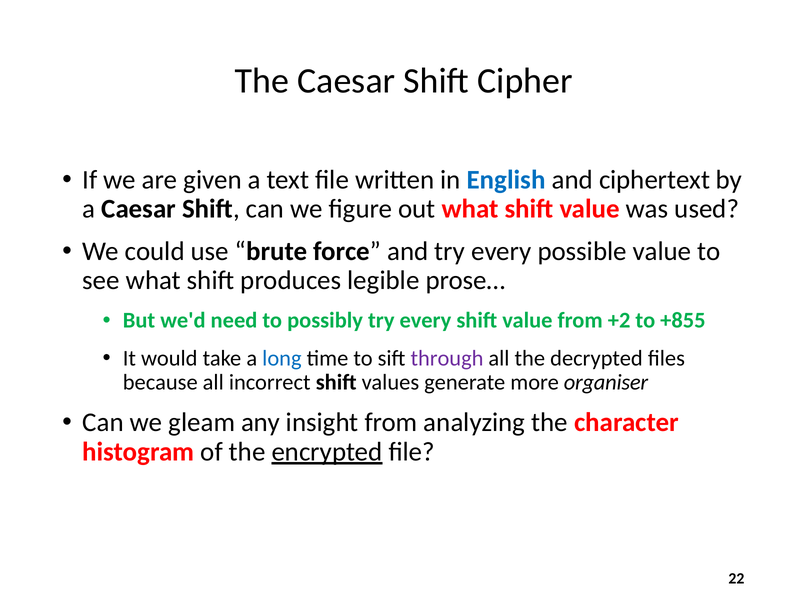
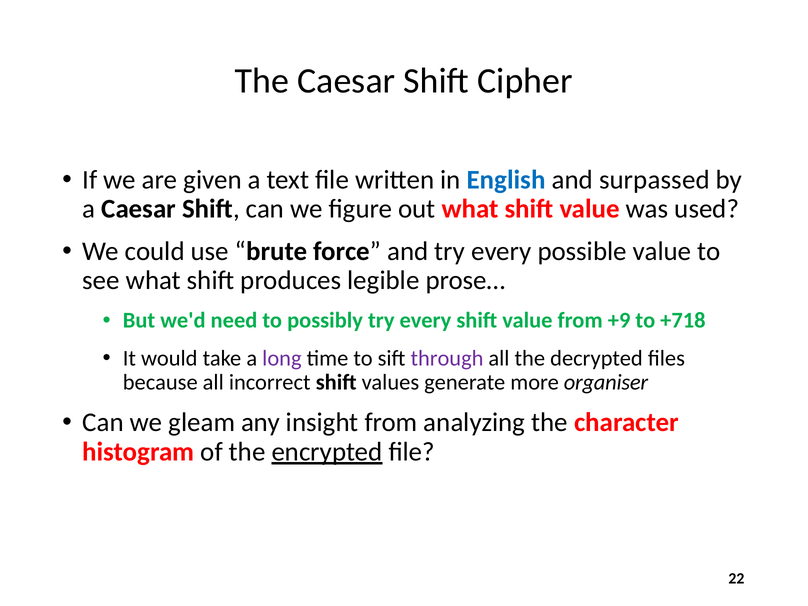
ciphertext: ciphertext -> surpassed (654, 180)
+2: +2 -> +9 (619, 321)
+855: +855 -> +718 (683, 321)
long colour: blue -> purple (282, 358)
